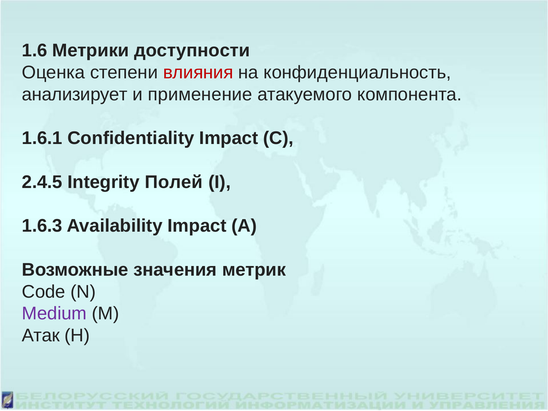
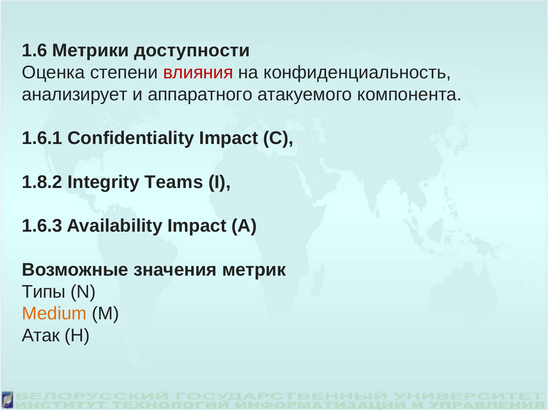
применение: применение -> аппаратного (200, 94)
2.4.5: 2.4.5 -> 1.8.2 (42, 182)
Полей: Полей -> Teams (174, 182)
Code: Code -> Типы (44, 292)
Medium colour: purple -> orange (54, 314)
